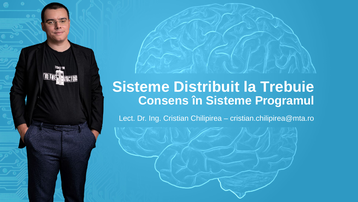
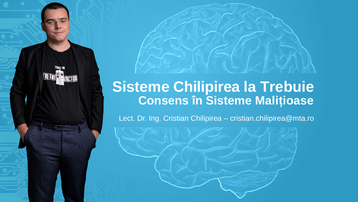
Sisteme Distribuit: Distribuit -> Chilipirea (207, 87)
Programul: Programul -> Malițioase (284, 100)
